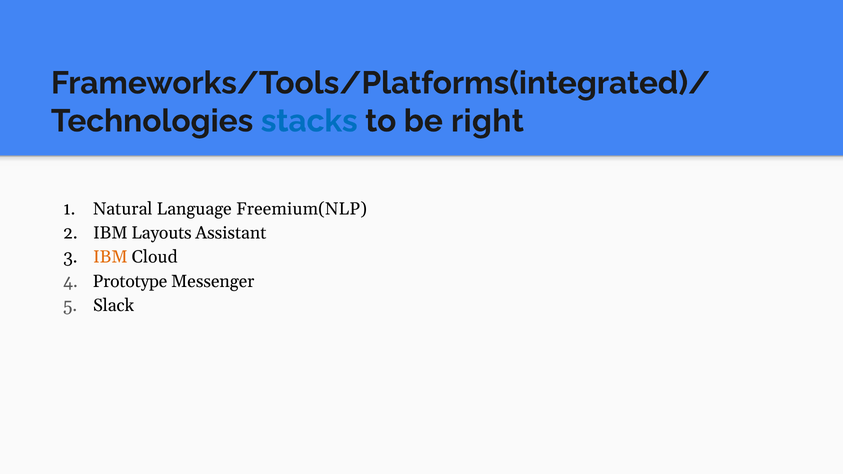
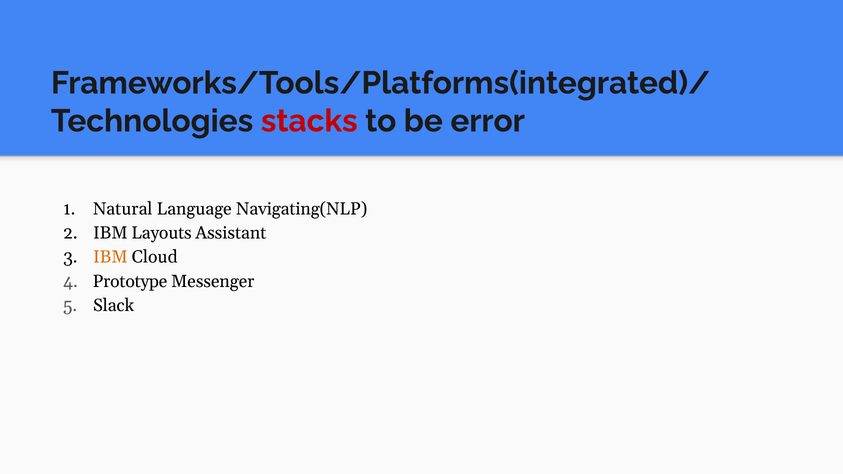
stacks colour: blue -> red (309, 121)
right: right -> error (488, 121)
Freemium(NLP: Freemium(NLP -> Navigating(NLP (302, 209)
